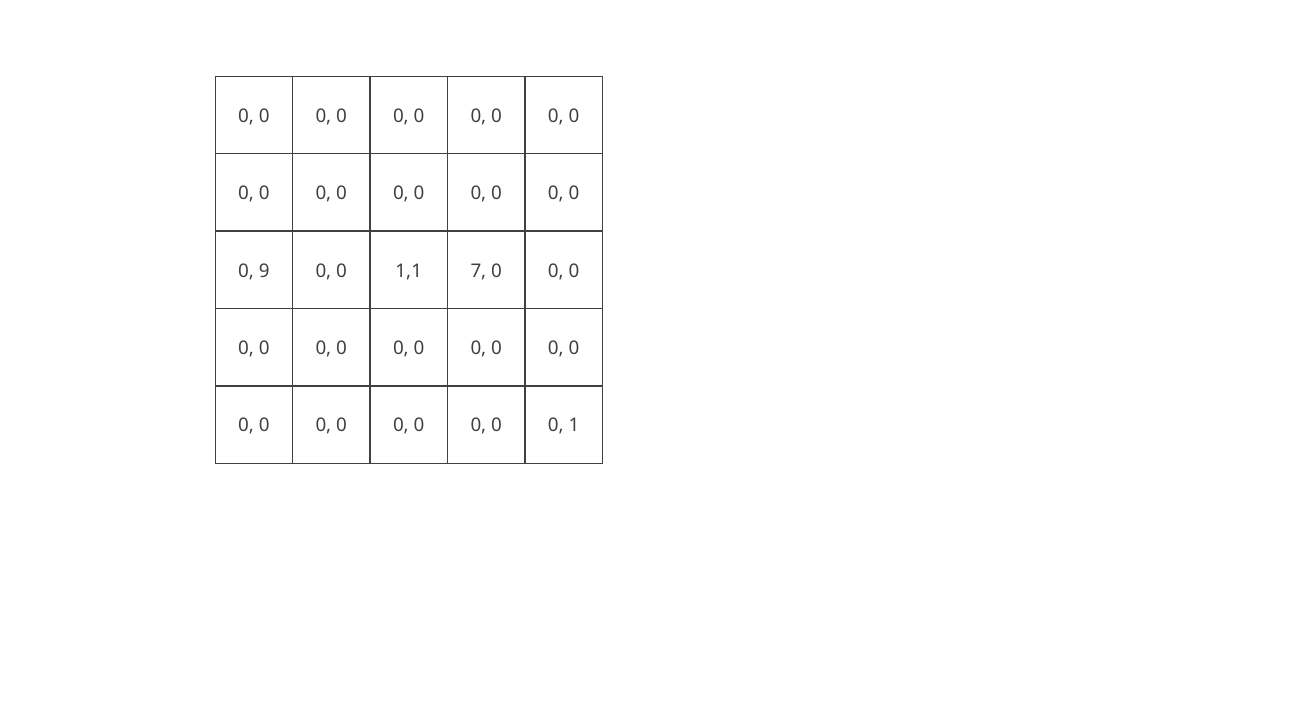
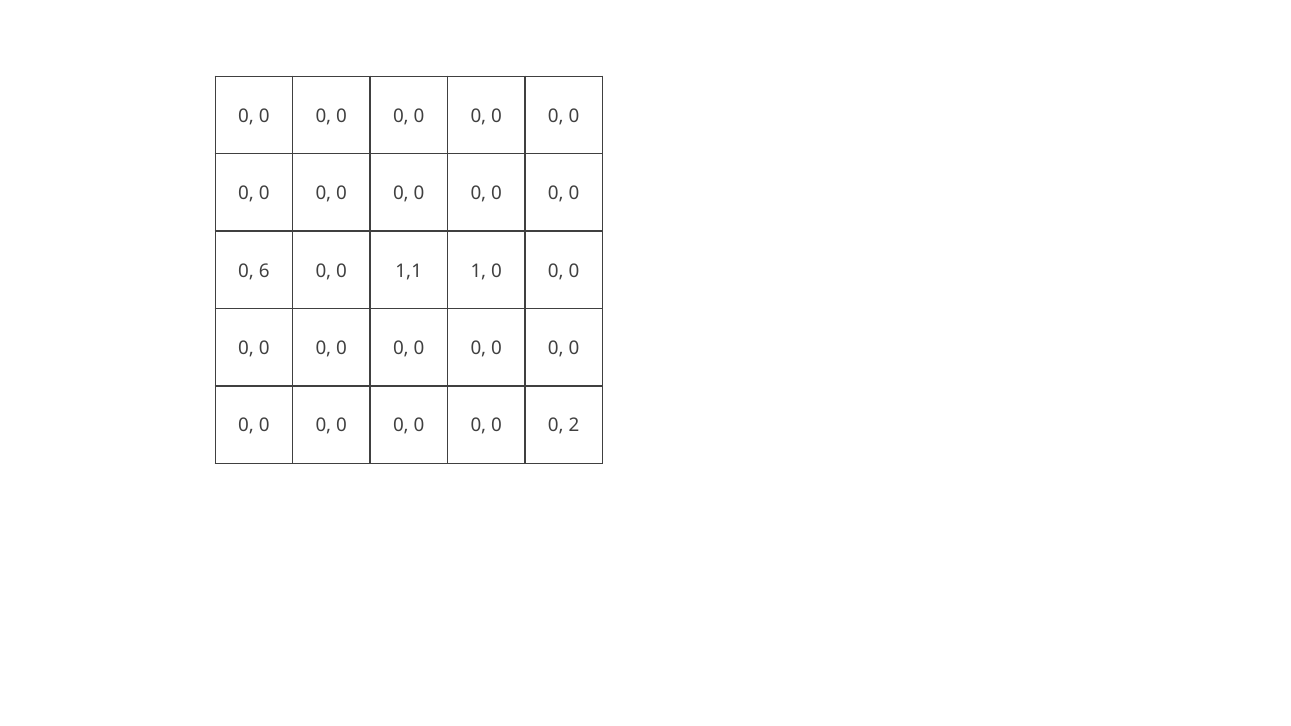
9: 9 -> 6 (264, 271)
7: 7 -> 1 (478, 271)
1: 1 -> 2 (574, 426)
